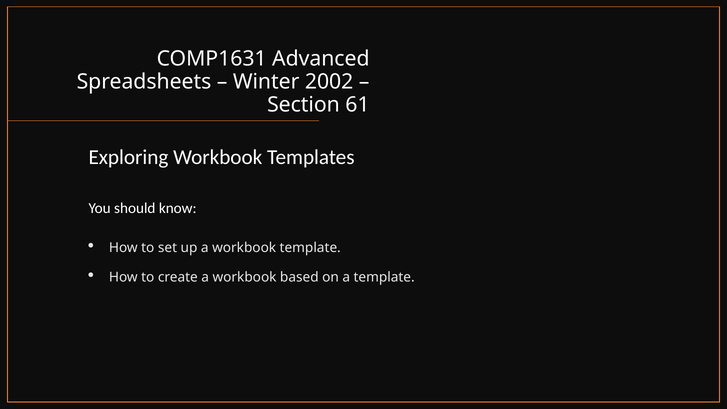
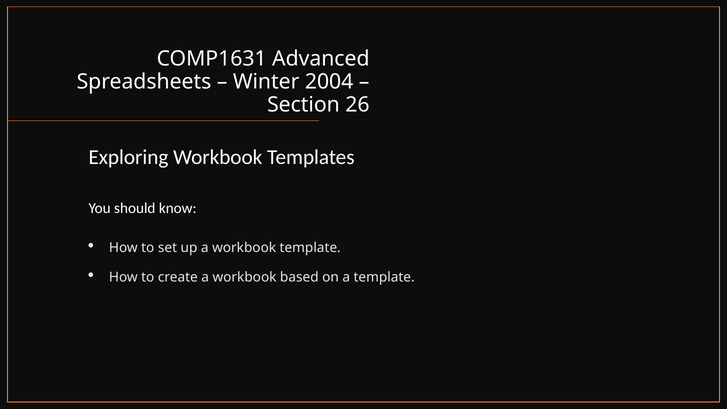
2002: 2002 -> 2004 (329, 82)
61: 61 -> 26 (357, 105)
